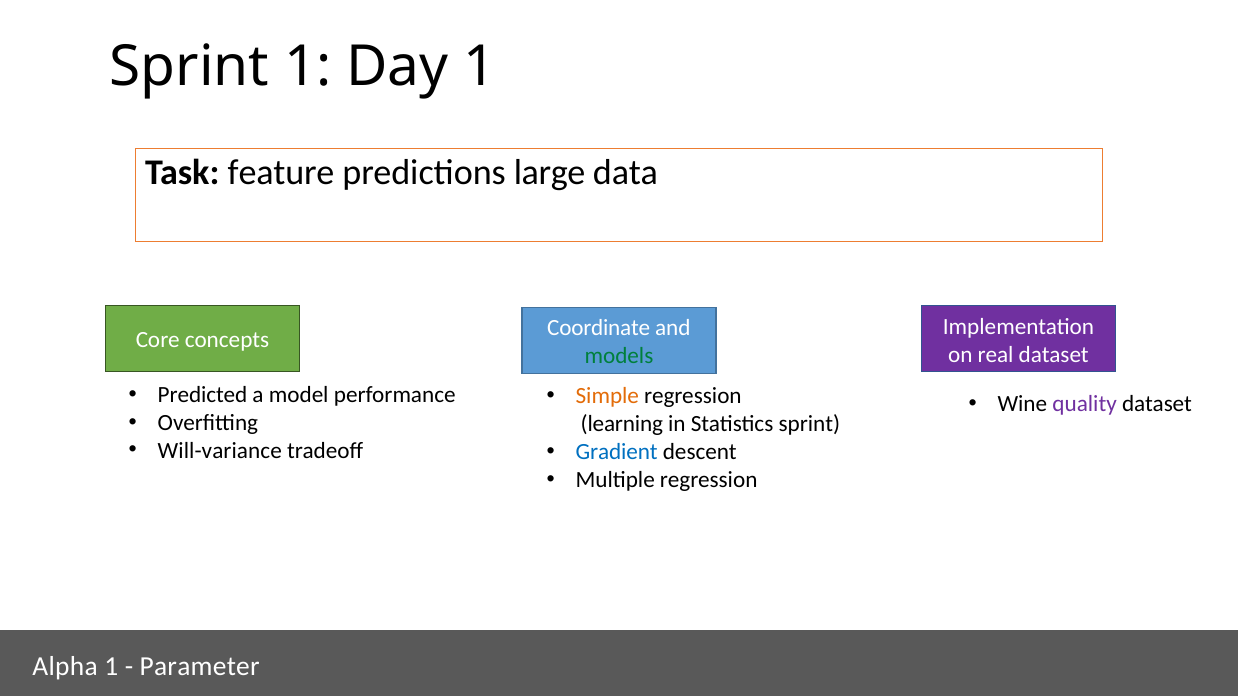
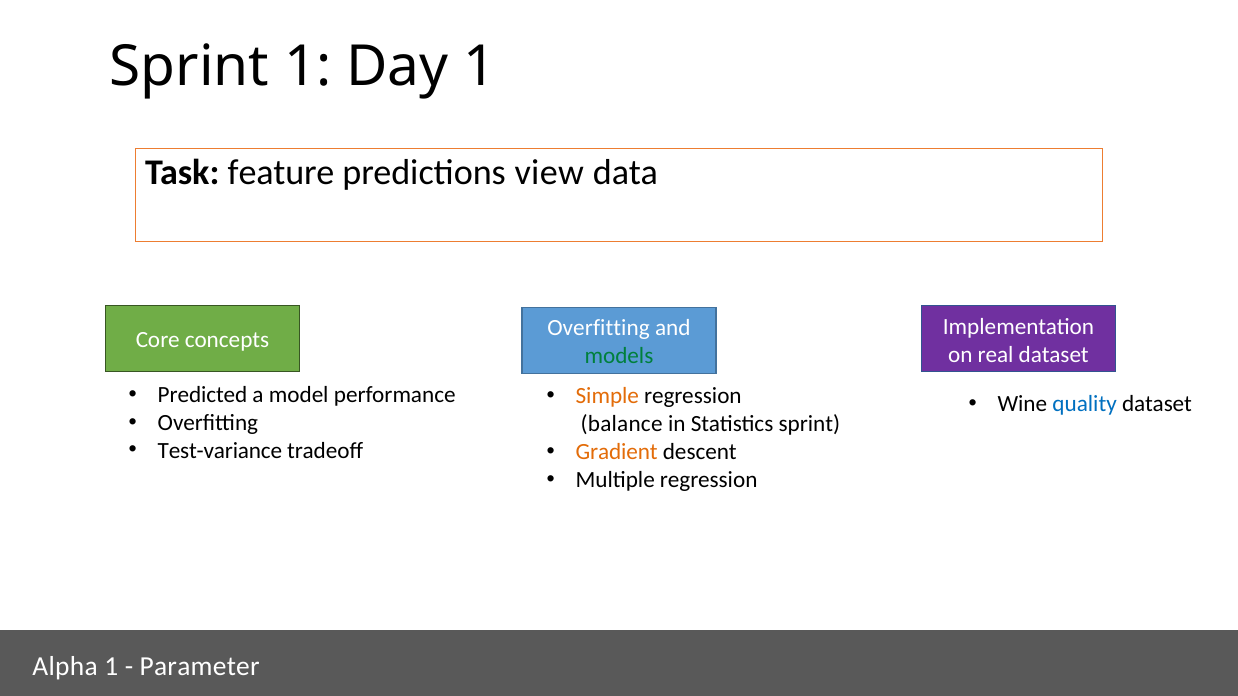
large: large -> view (549, 172)
Coordinate: Coordinate -> Overfitting (599, 328)
quality colour: purple -> blue (1085, 404)
learning: learning -> balance (622, 424)
Will-variance: Will-variance -> Test-variance (220, 451)
Gradient colour: blue -> orange (617, 452)
